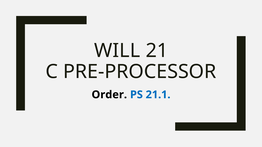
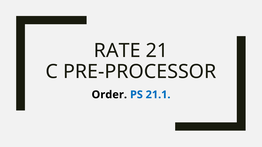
WILL: WILL -> RATE (117, 51)
